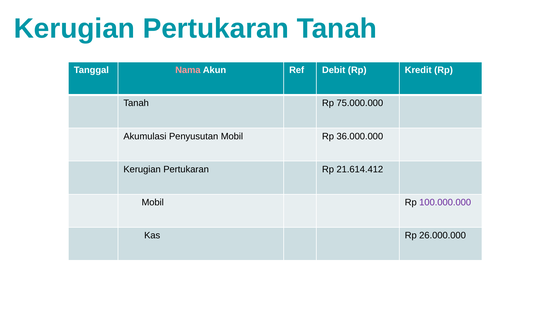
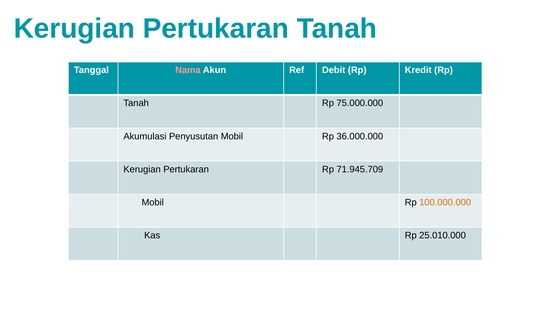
21.614.412: 21.614.412 -> 71.945.709 (360, 169)
100.000.000 colour: purple -> orange (445, 202)
26.000.000: 26.000.000 -> 25.010.000 (443, 235)
